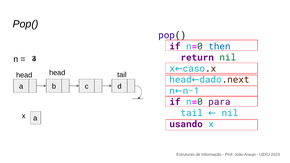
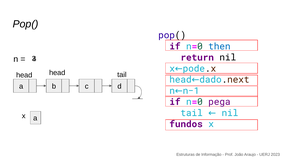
nil colour: green -> black (228, 58)
caso: caso -> pode (194, 69)
para: para -> pega (219, 102)
usando: usando -> fundos (186, 124)
